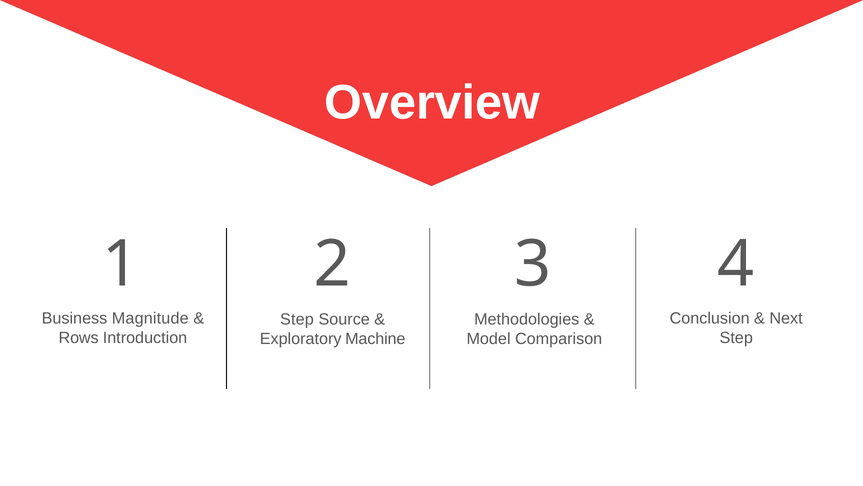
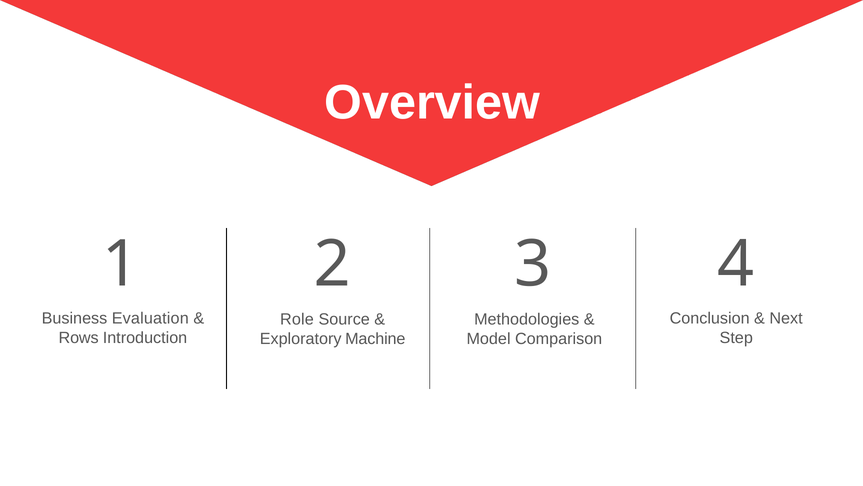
Magnitude: Magnitude -> Evaluation (150, 318)
Step: Step -> Role (297, 319)
